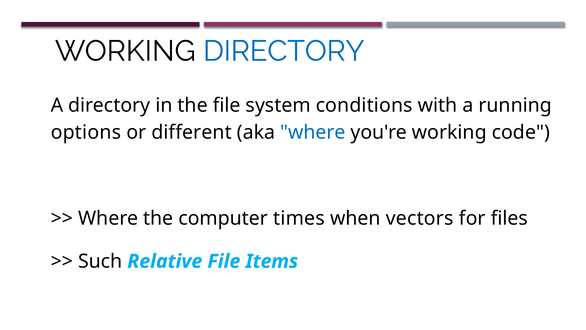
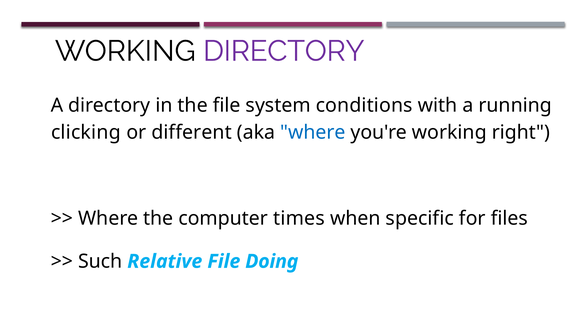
DIRECTORY colour: blue -> purple (284, 51)
options: options -> clicking (86, 132)
code: code -> right (521, 132)
vectors: vectors -> specific (420, 218)
Items: Items -> Doing (272, 261)
